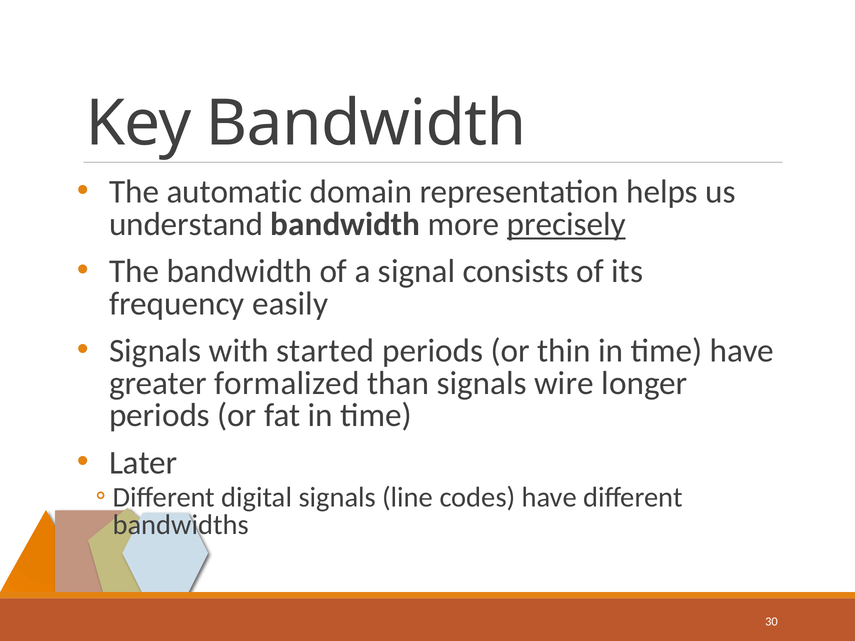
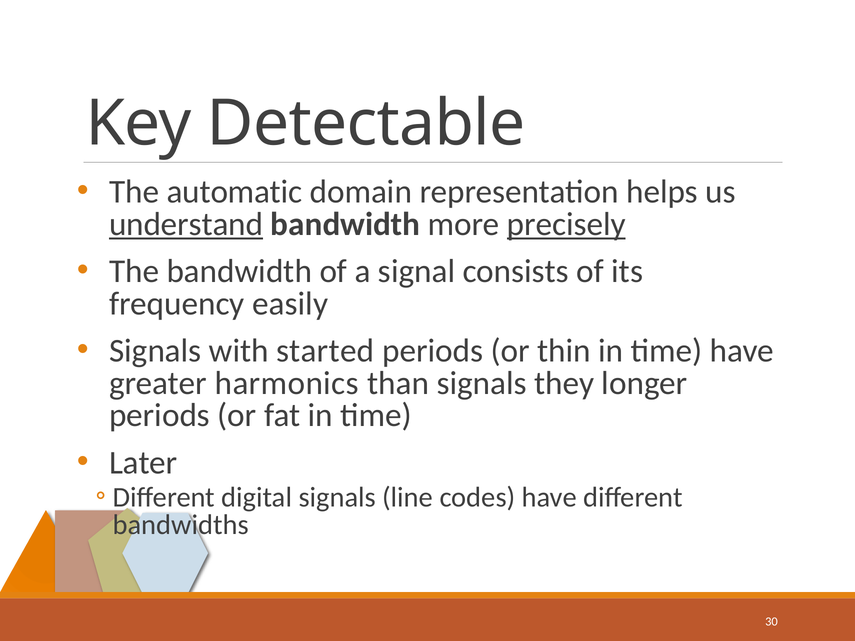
Key Bandwidth: Bandwidth -> Detectable (366, 124)
understand underline: none -> present (186, 224)
formalized: formalized -> harmonics (287, 383)
wire: wire -> they (564, 383)
